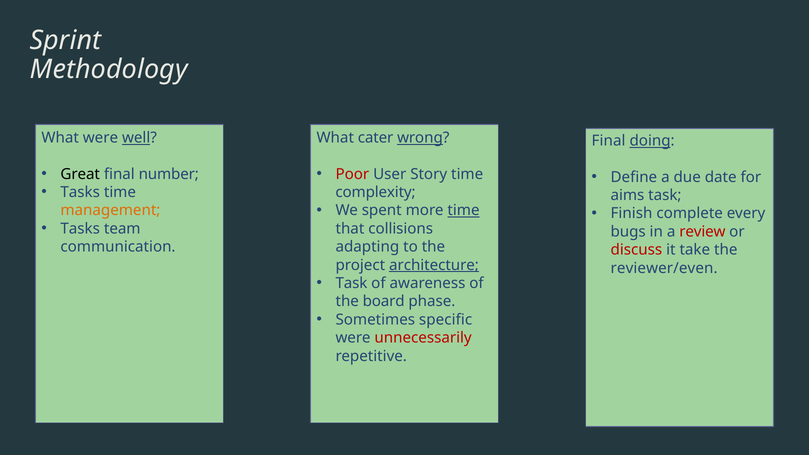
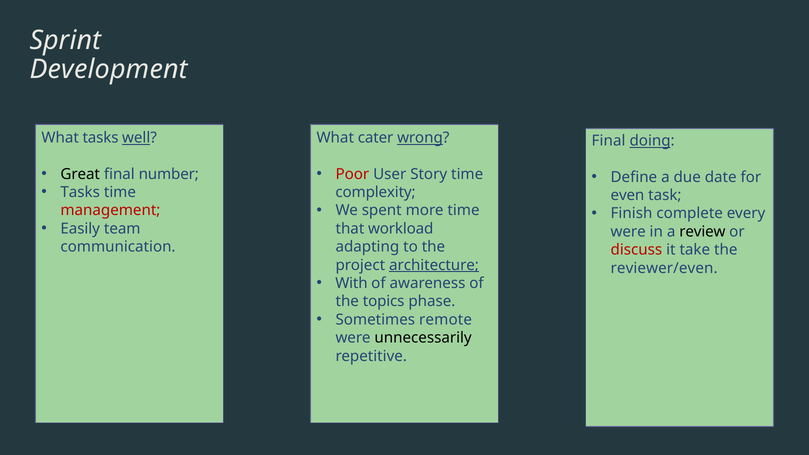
Methodology: Methodology -> Development (109, 69)
What were: were -> tasks (101, 138)
aims: aims -> even (627, 195)
time underline: present -> none (464, 211)
management colour: orange -> red (110, 211)
Tasks: Tasks -> Easily (80, 229)
collisions: collisions -> workload (401, 229)
bugs: bugs -> were (628, 232)
review colour: red -> black (702, 232)
Task: Task -> With (351, 283)
board: board -> topics (384, 302)
specific: specific -> remote (446, 320)
unnecessarily colour: red -> black (423, 338)
